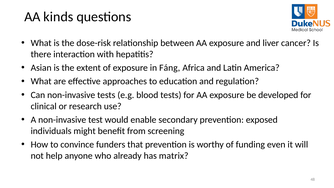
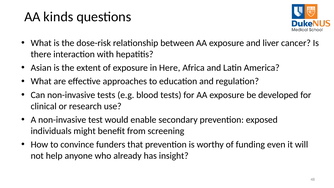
Fáng: Fáng -> Here (170, 68)
matrix: matrix -> insight (174, 156)
